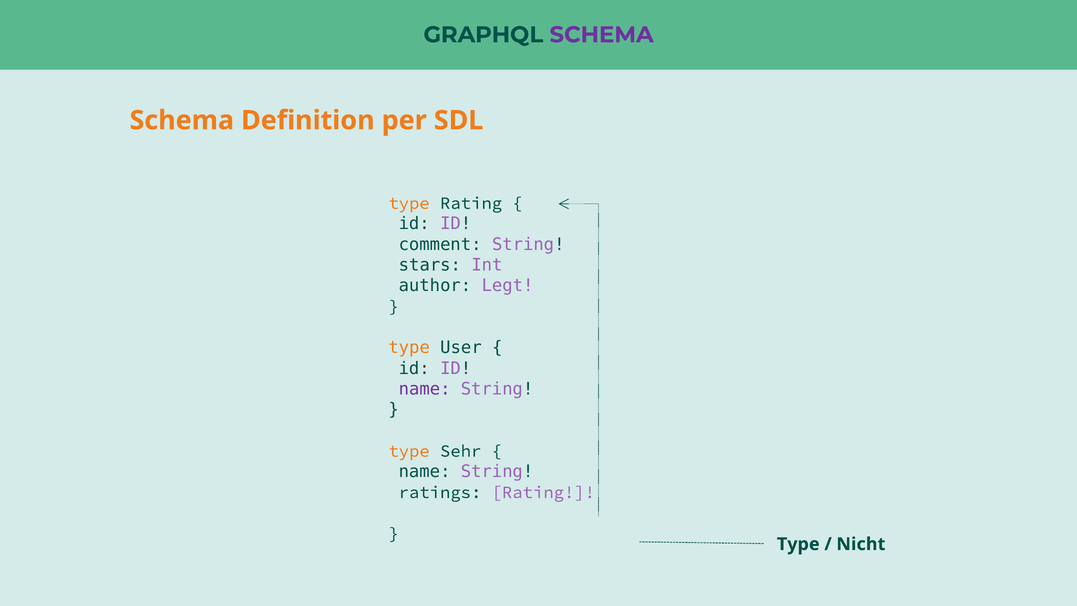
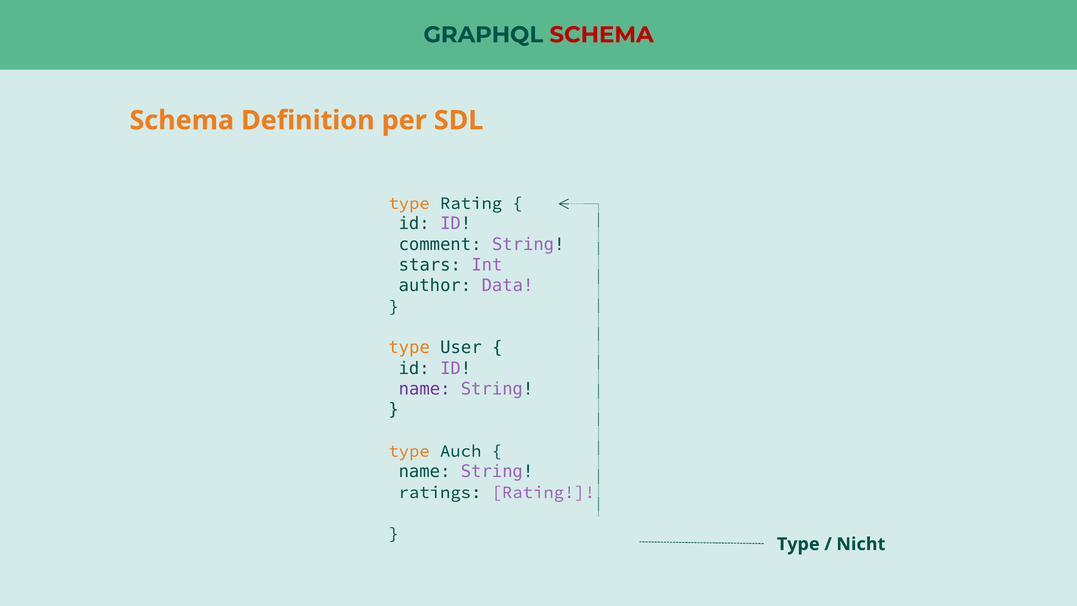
SCHEMA colour: purple -> red (602, 35)
Legt: Legt -> Data (508, 286)
Sehr: Sehr -> Auch (461, 451)
